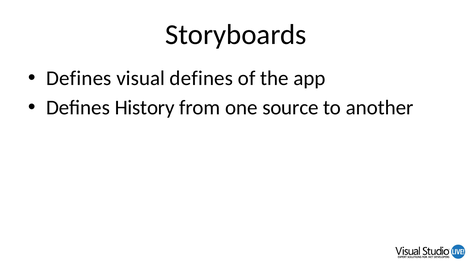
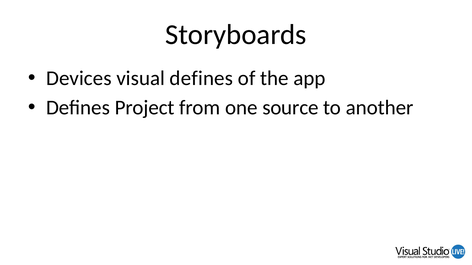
Defines: Defines -> Devices (79, 78)
History: History -> Project (145, 108)
